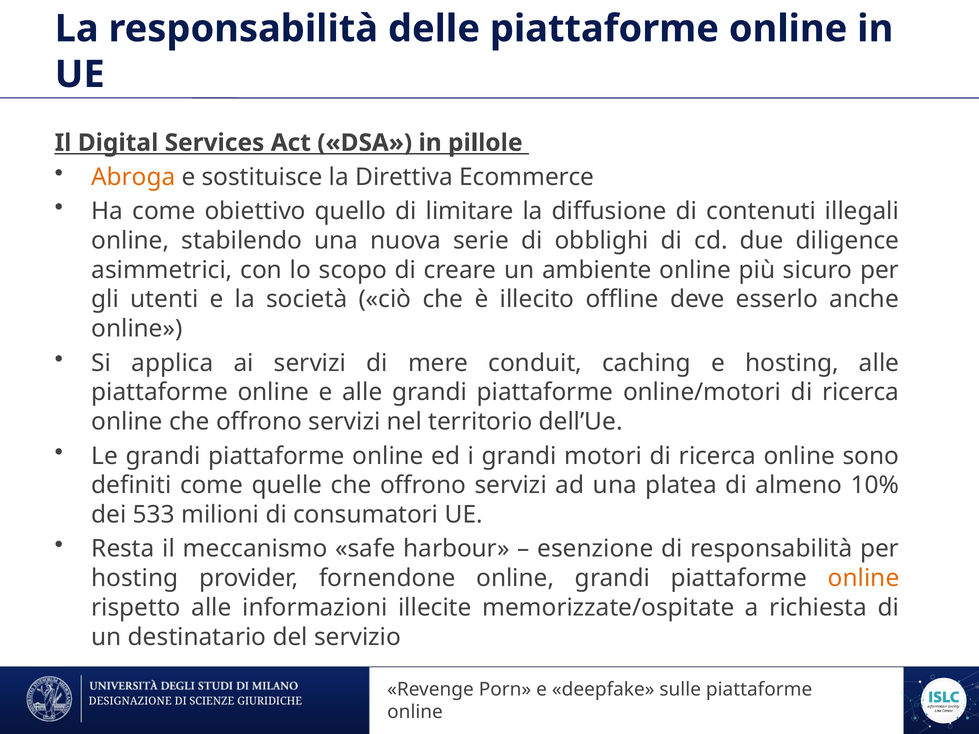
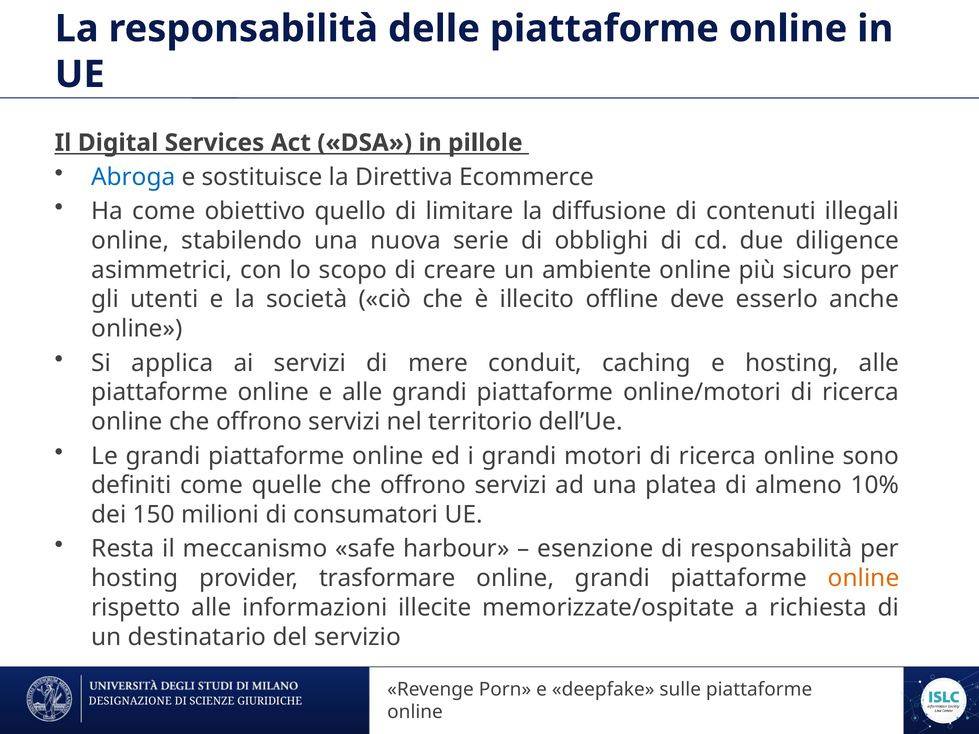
Abroga colour: orange -> blue (133, 177)
533: 533 -> 150 (154, 515)
fornendone: fornendone -> trasformare (387, 578)
